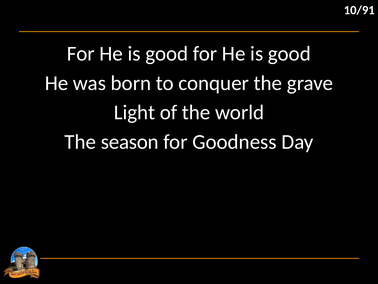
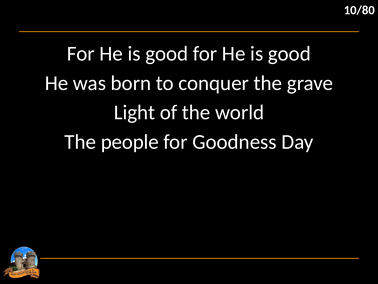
10/91: 10/91 -> 10/80 (359, 10)
season: season -> people (130, 142)
